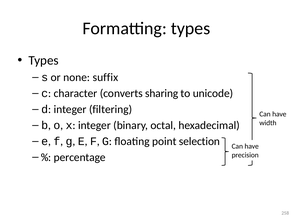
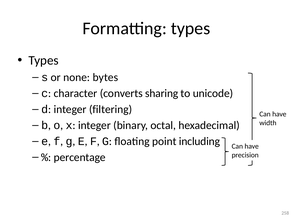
suffix: suffix -> bytes (105, 77)
selection: selection -> including (199, 141)
